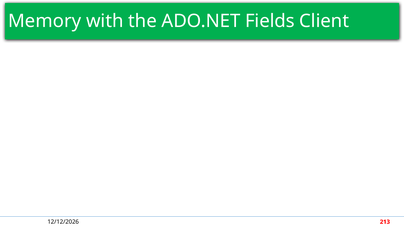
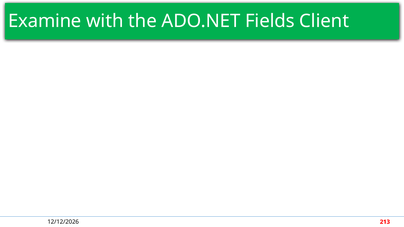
Memory: Memory -> Examine (45, 21)
